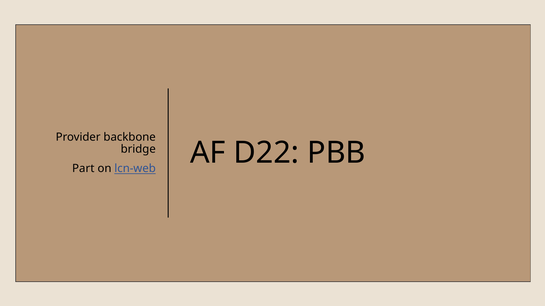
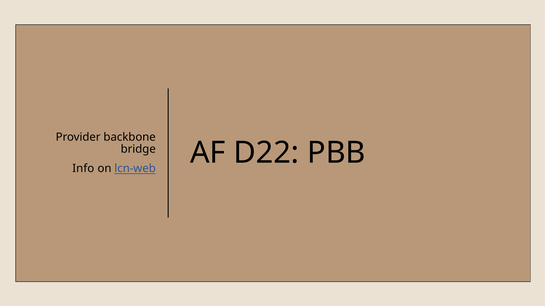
Part: Part -> Info (83, 169)
